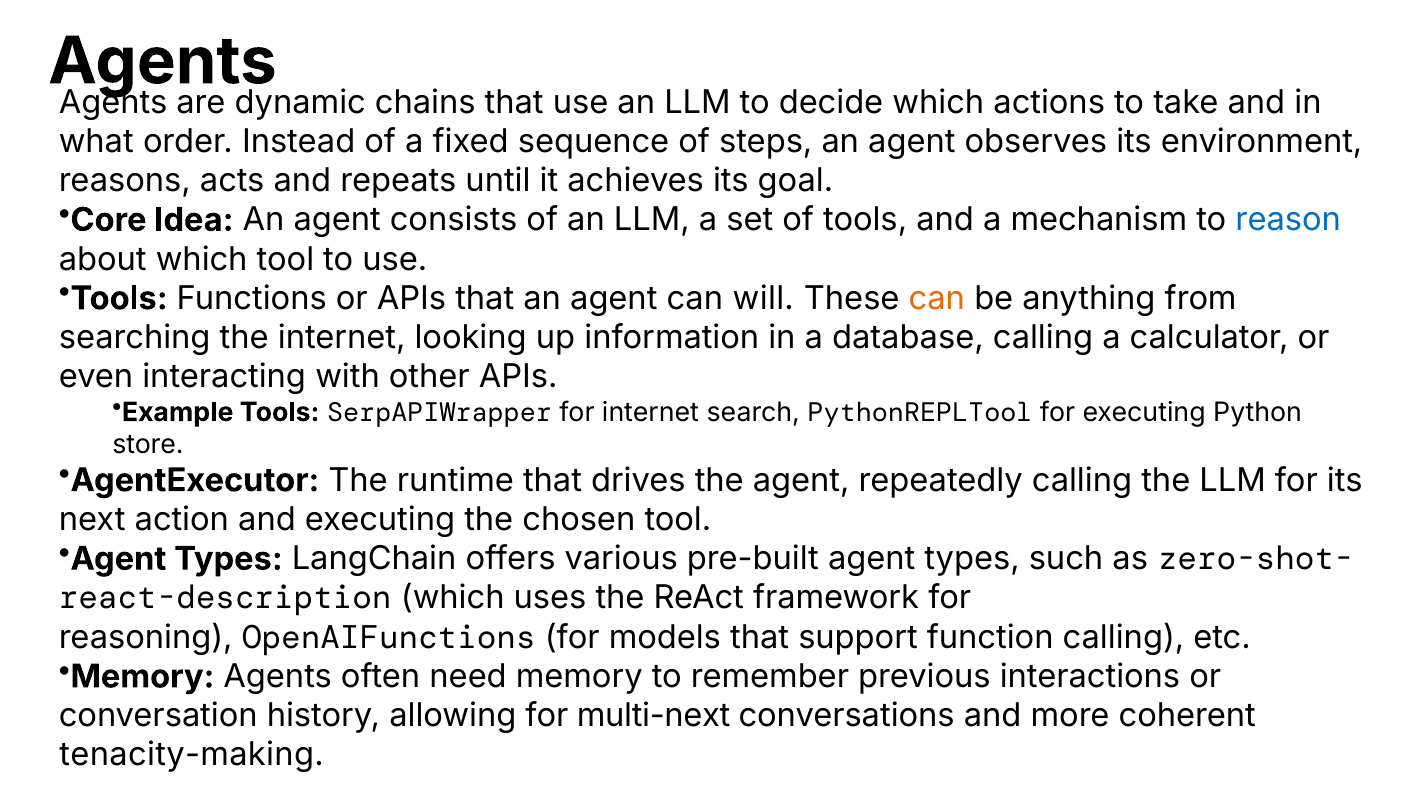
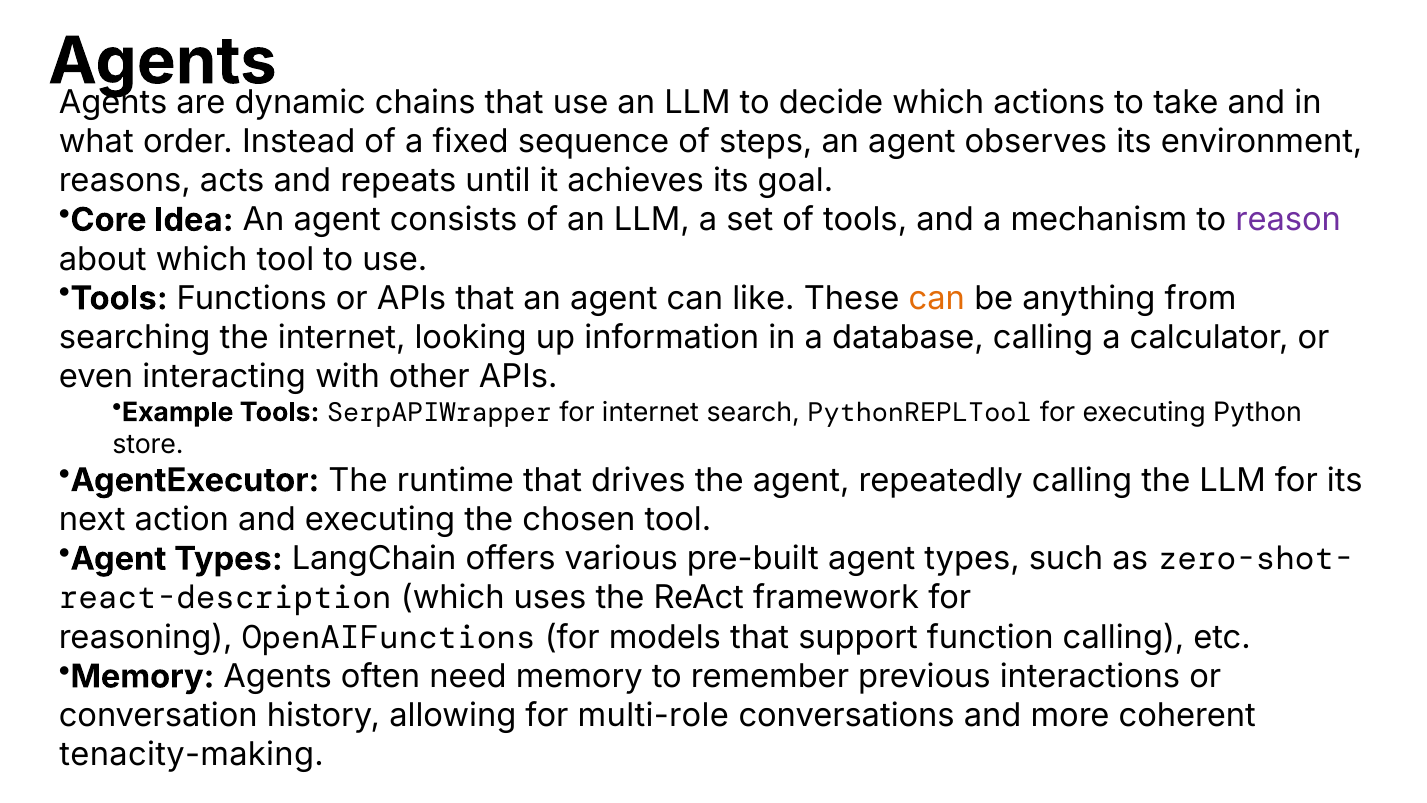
reason colour: blue -> purple (1288, 220)
will: will -> like (763, 298)
multi-next: multi-next -> multi-role (653, 716)
